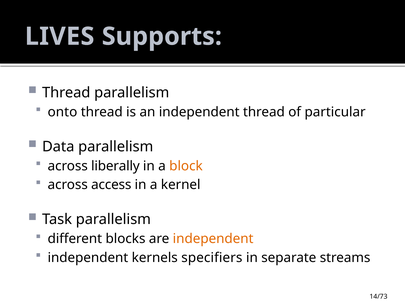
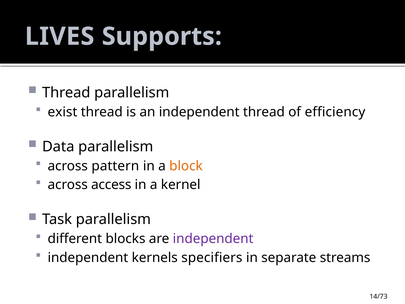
onto: onto -> exist (62, 112)
particular: particular -> efficiency (335, 112)
liberally: liberally -> pattern (115, 166)
independent colour: orange -> purple (213, 239)
